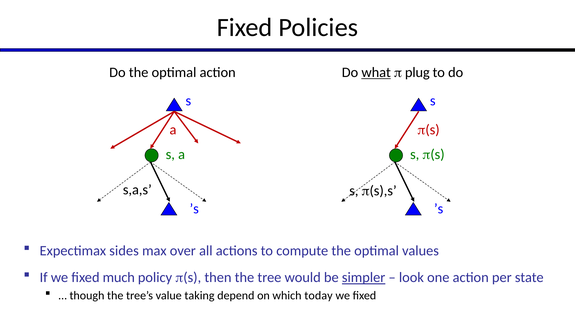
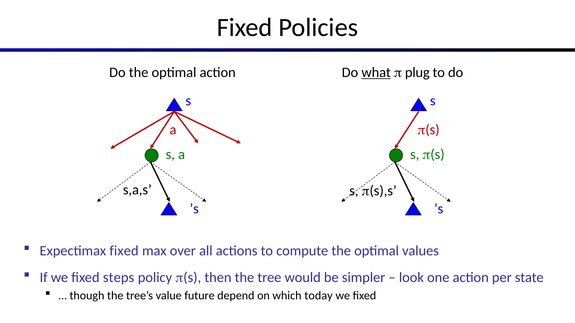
Expectimax sides: sides -> fixed (124, 251)
much: much -> steps (119, 278)
simpler underline: present -> none (364, 278)
taking: taking -> future (200, 296)
